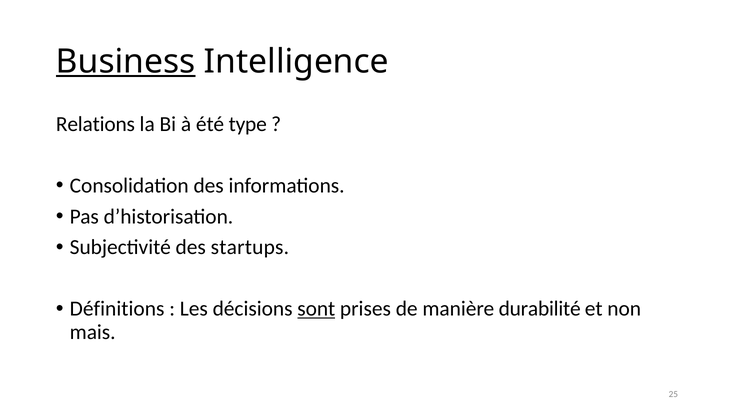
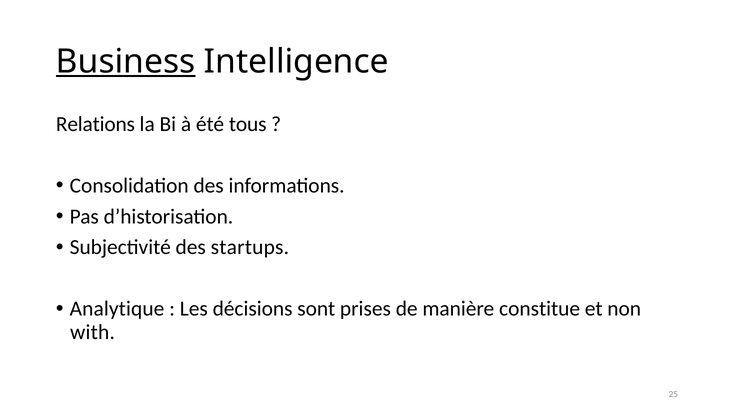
type: type -> tous (248, 124)
Définitions: Définitions -> Analytique (117, 309)
sont underline: present -> none (316, 309)
durabilité: durabilité -> constitue (540, 309)
mais: mais -> with (93, 332)
